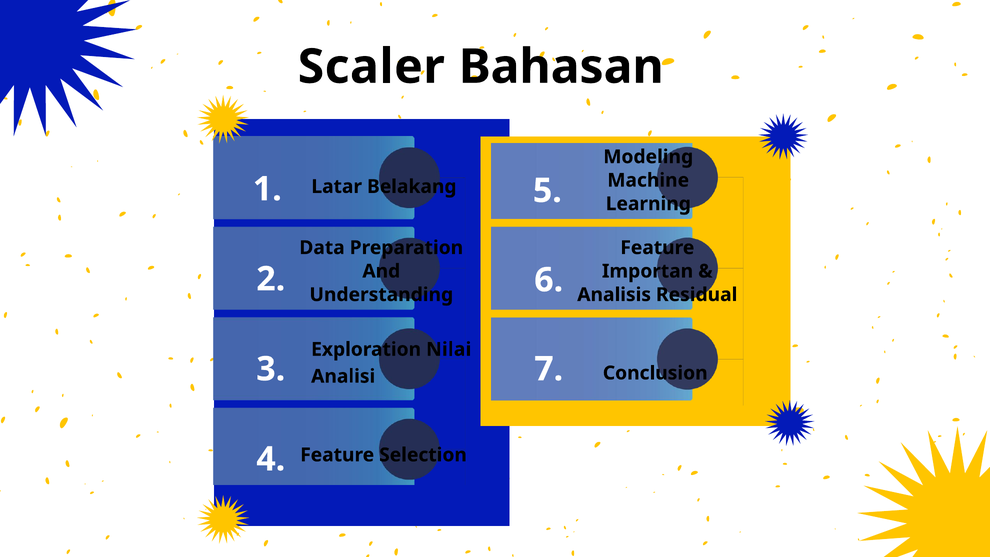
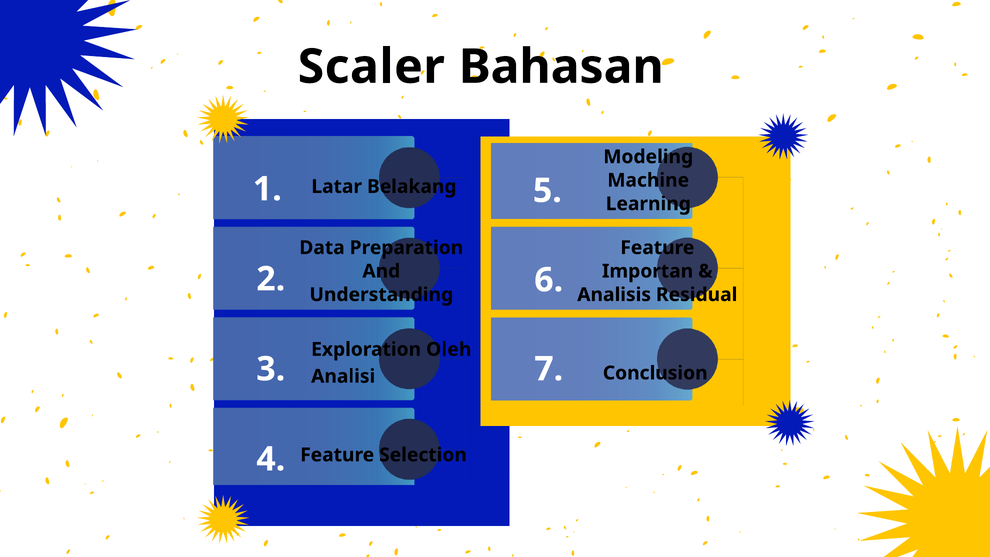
Nilai: Nilai -> Oleh (449, 349)
